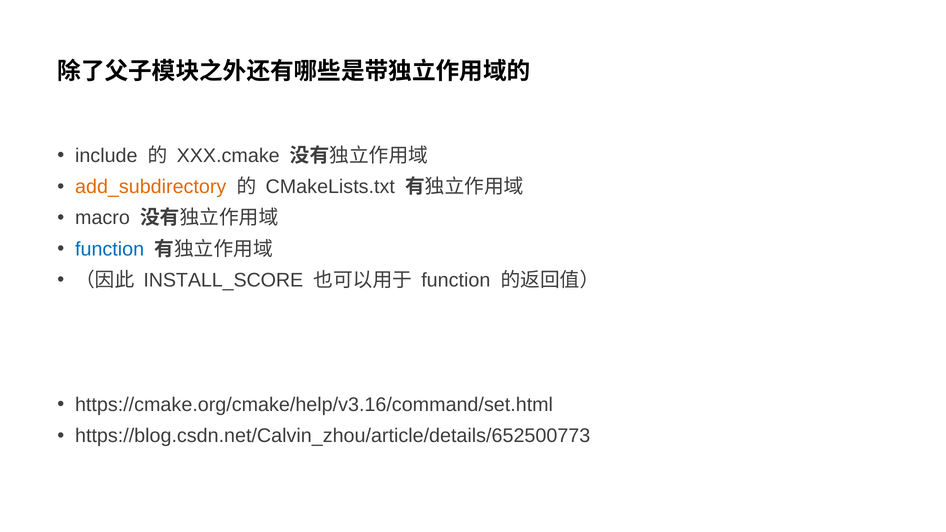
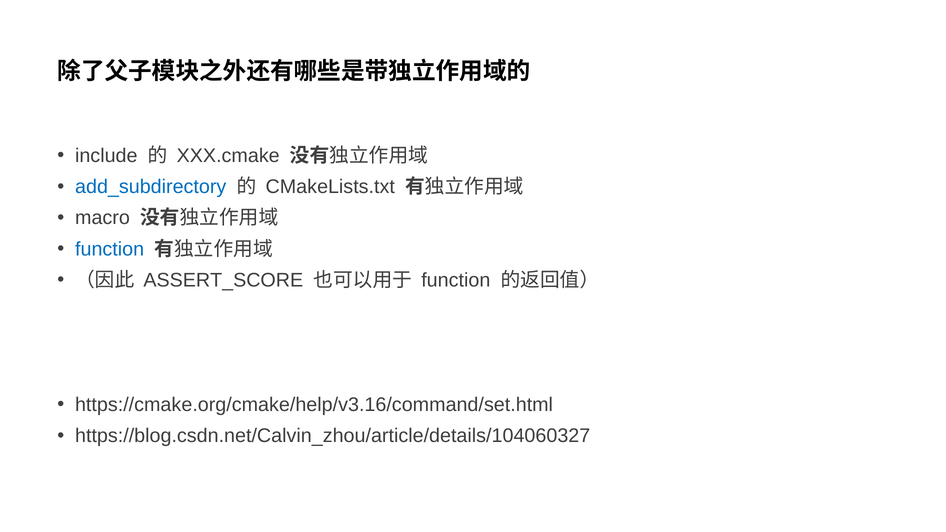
add_subdirectory colour: orange -> blue (151, 187)
INSTALL_SCORE: INSTALL_SCORE -> ASSERT_SCORE (223, 280)
https://blog.csdn.net/Calvin_zhou/article/details/652500773: https://blog.csdn.net/Calvin_zhou/article/details/652500773 -> https://blog.csdn.net/Calvin_zhou/article/details/104060327 (333, 436)
